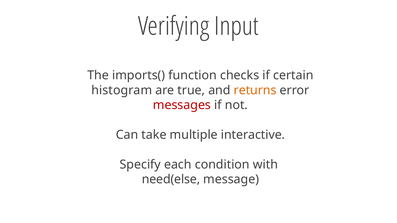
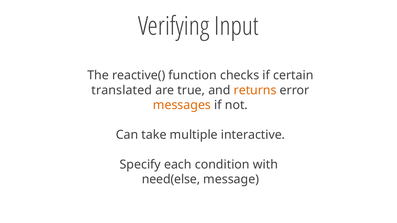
imports(: imports( -> reactive( (139, 75)
histogram: histogram -> translated (122, 90)
messages colour: red -> orange (182, 105)
